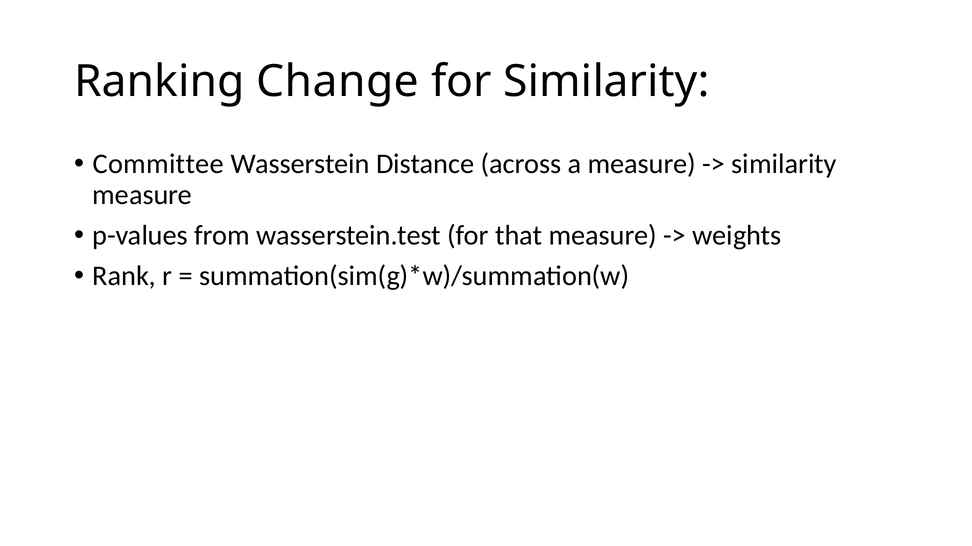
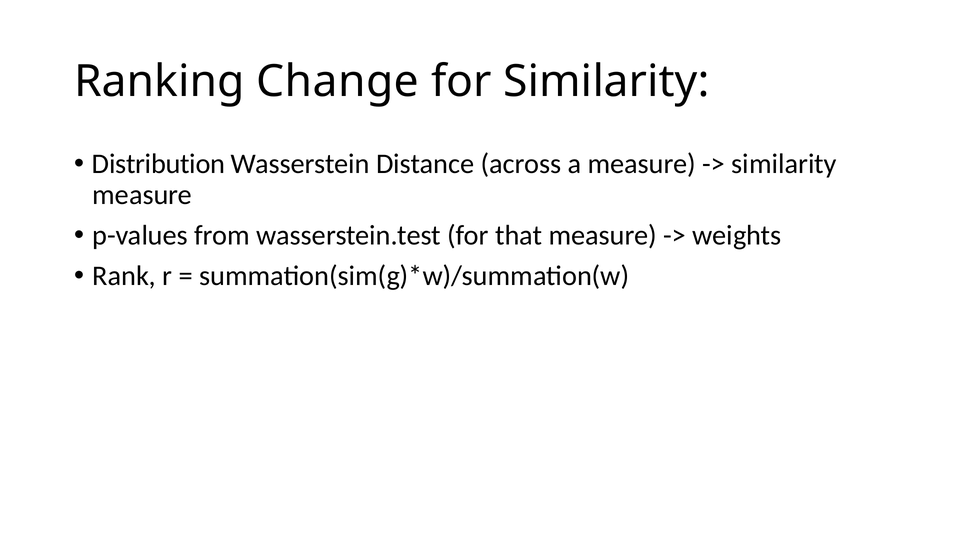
Committee: Committee -> Distribution (159, 164)
